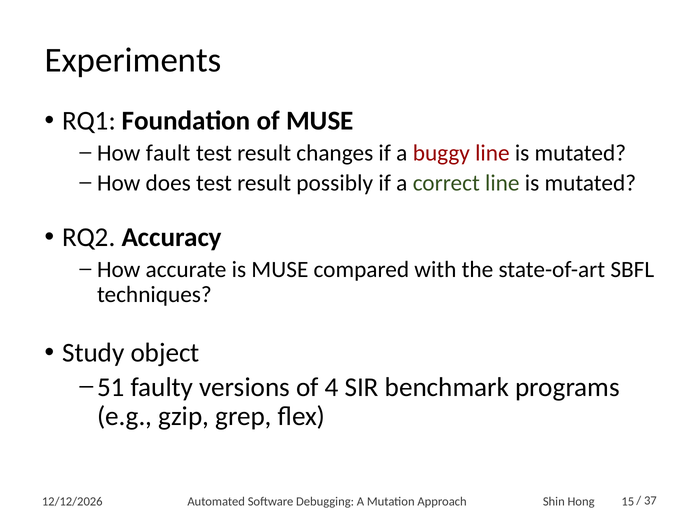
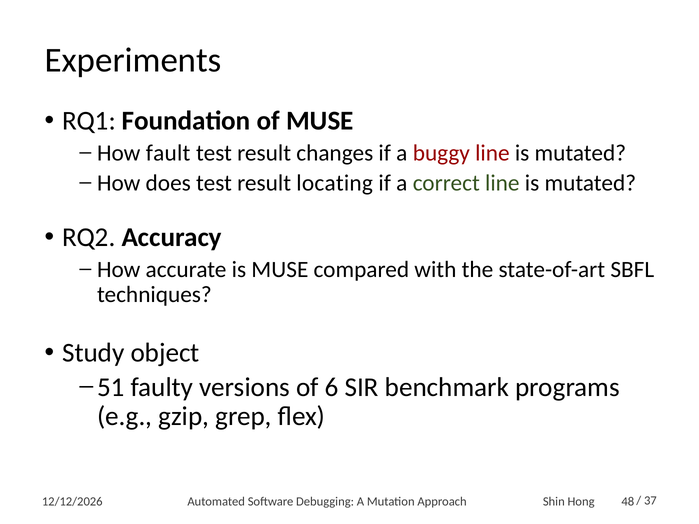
possibly: possibly -> locating (335, 183)
4: 4 -> 6 (332, 387)
15: 15 -> 48 (628, 502)
